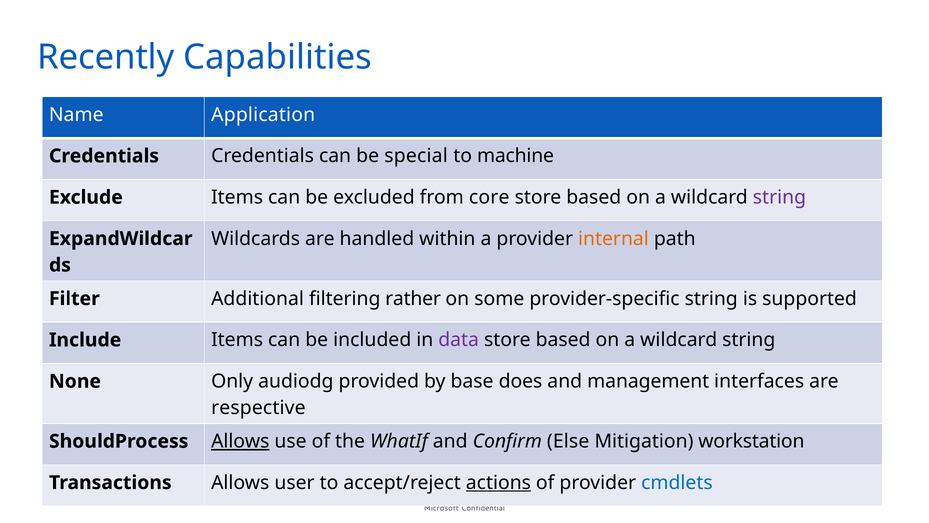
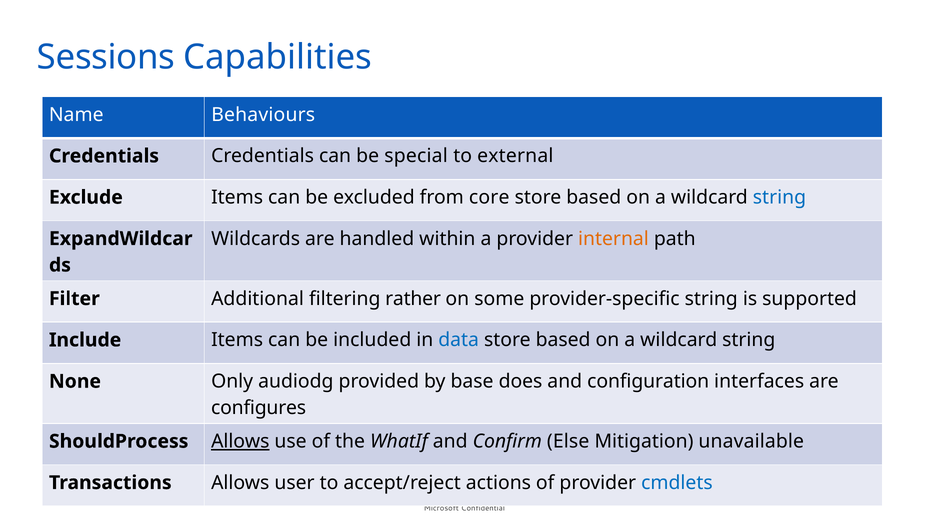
Recently: Recently -> Sessions (106, 57)
Application: Application -> Behaviours (263, 115)
machine: machine -> external (515, 156)
string colour: purple -> blue (779, 197)
data colour: purple -> blue (459, 340)
management: management -> configuration (648, 381)
respective: respective -> configures (259, 408)
workstation: workstation -> unavailable (751, 441)
actions underline: present -> none (498, 482)
